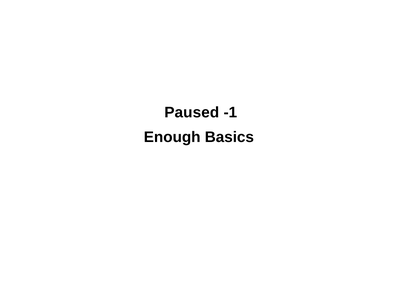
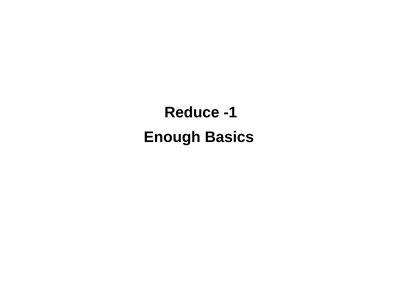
Paused: Paused -> Reduce (192, 112)
